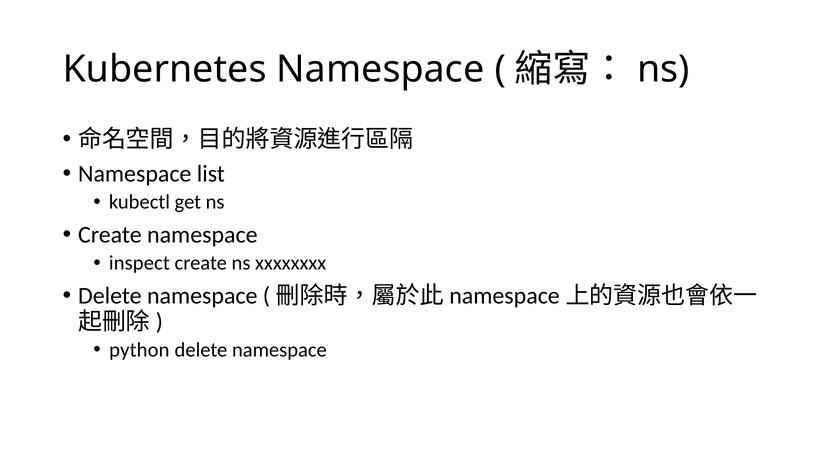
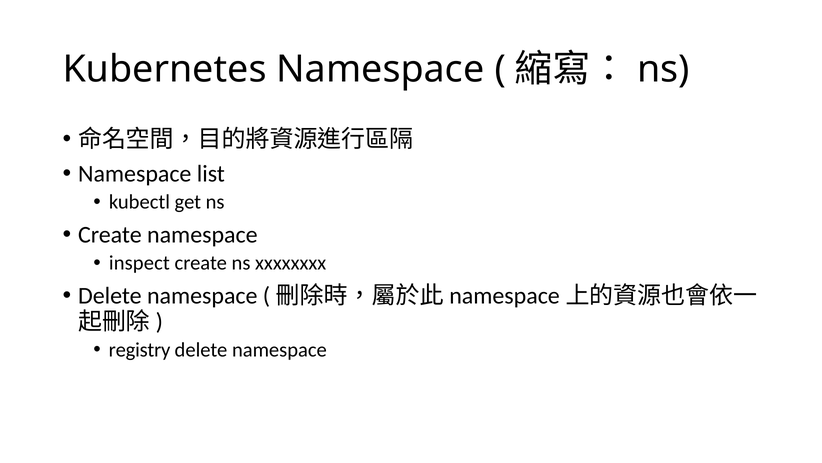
python: python -> registry (140, 350)
